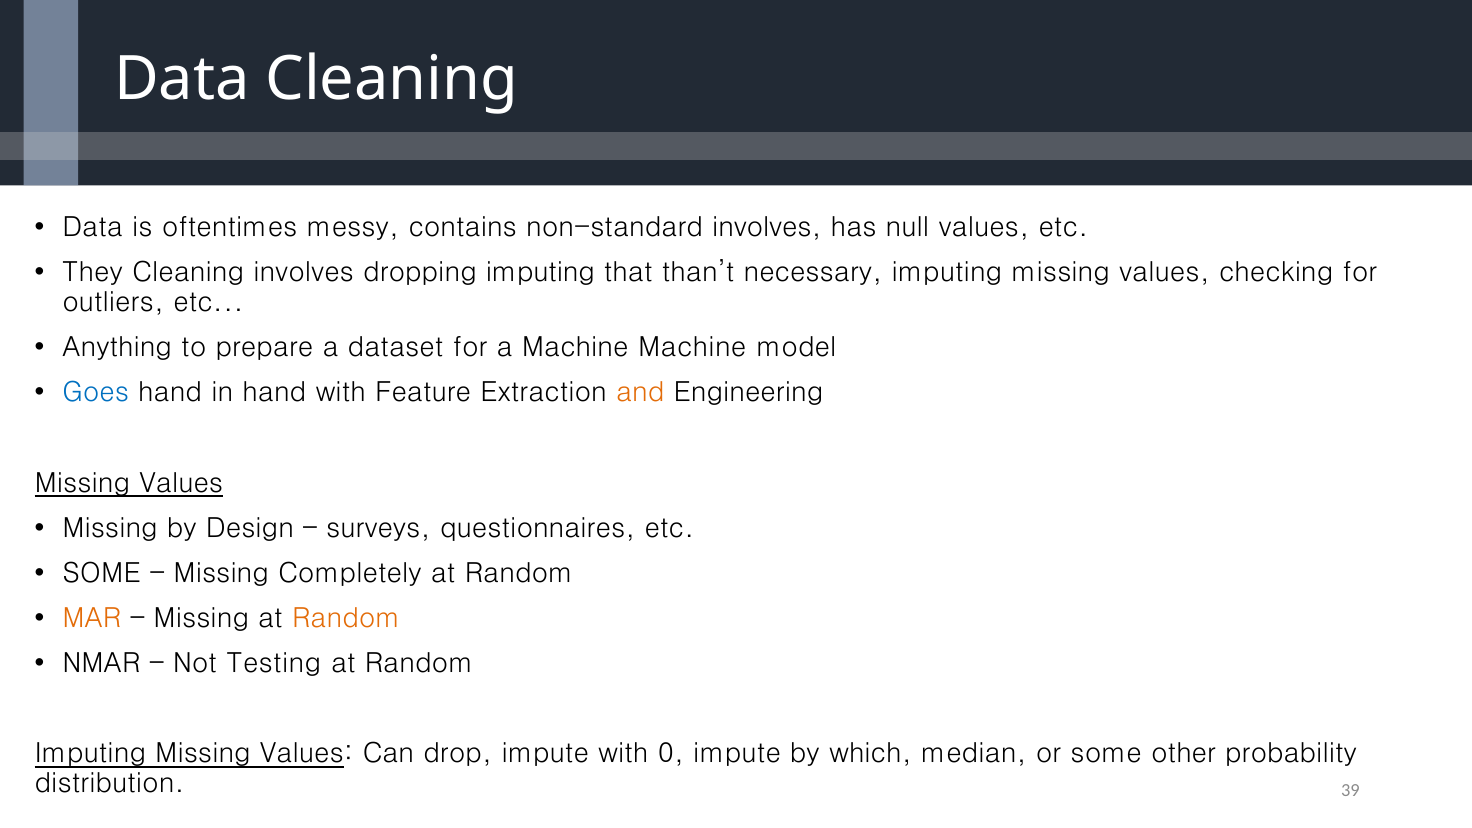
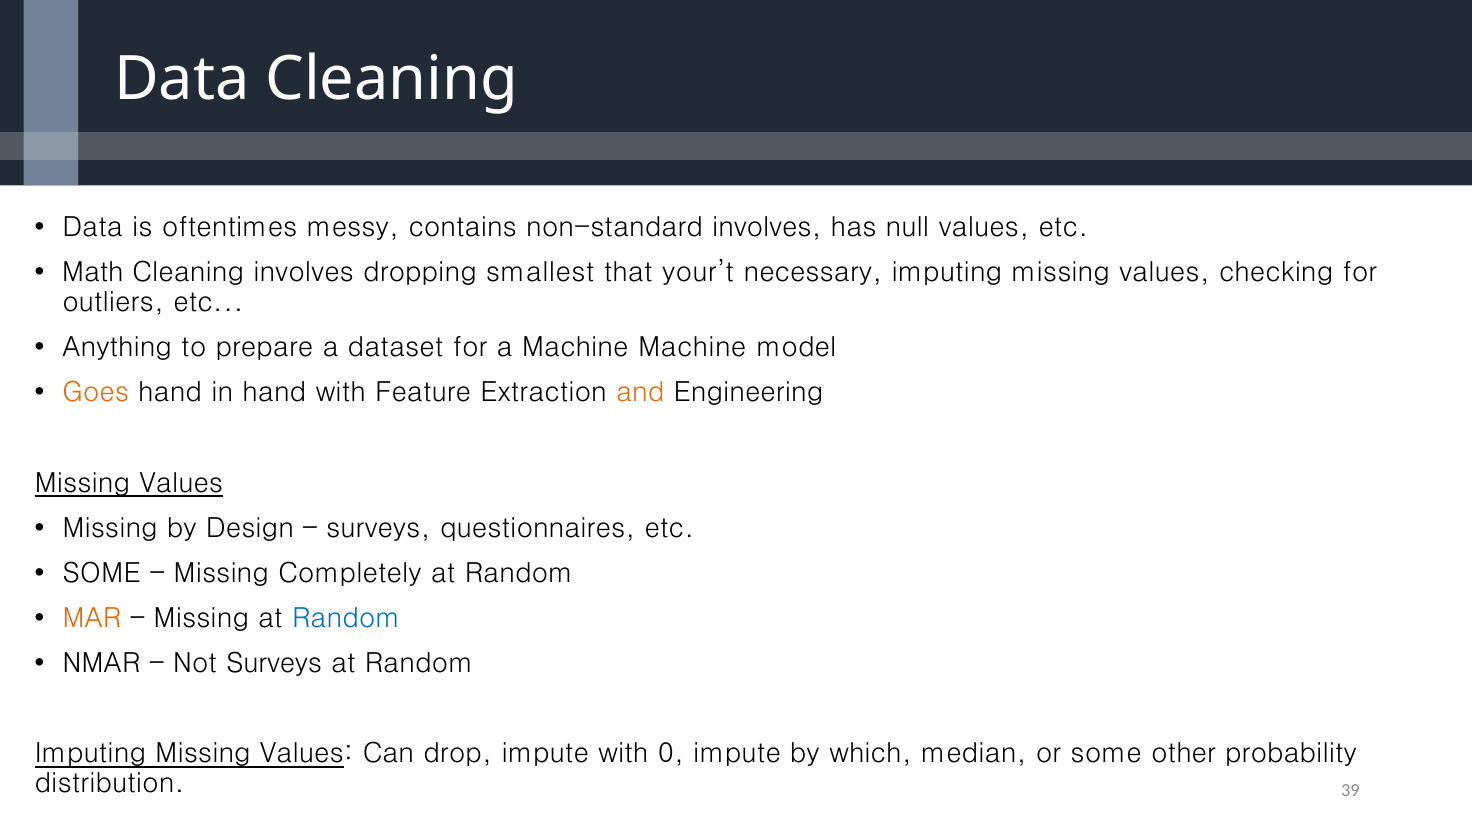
They: They -> Math (93, 272)
dropping imputing: imputing -> smallest (540, 272)
than’t: than’t -> your’t (698, 272)
Goes colour: blue -> orange (96, 393)
Random colour: orange -> blue (346, 618)
Not Testing: Testing -> Surveys (274, 664)
